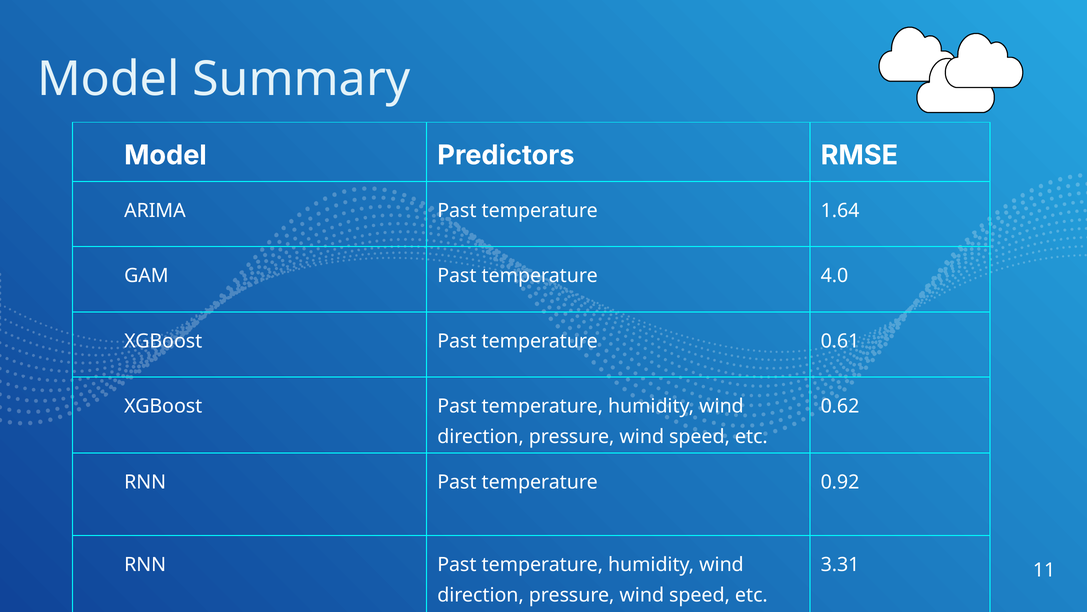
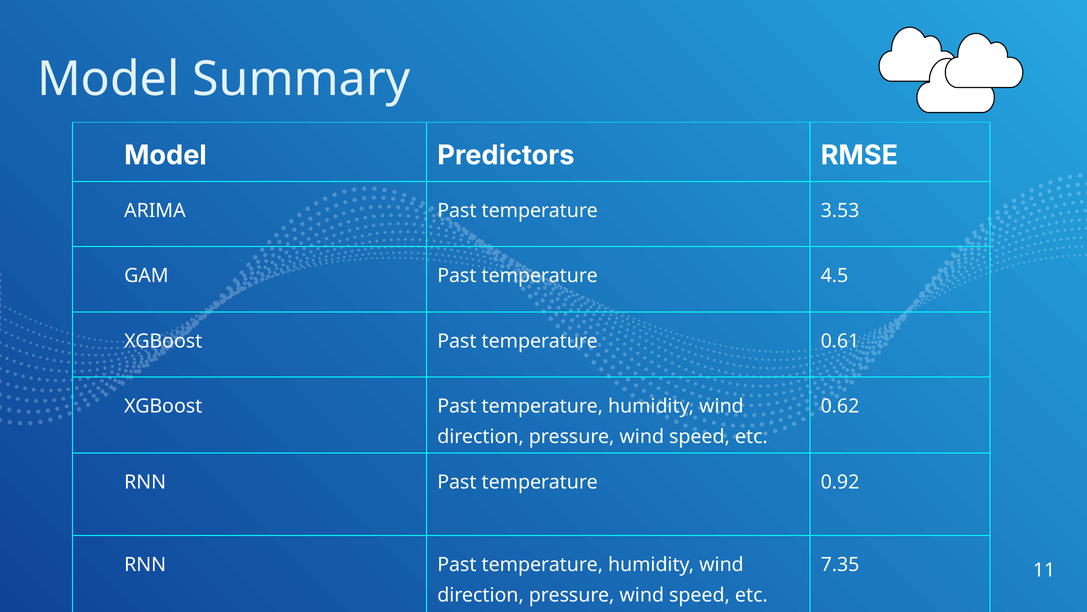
1.64: 1.64 -> 3.53 (840, 210)
4.0: 4.0 -> 4.5 (834, 276)
3.31: 3.31 -> 7.35 (840, 564)
